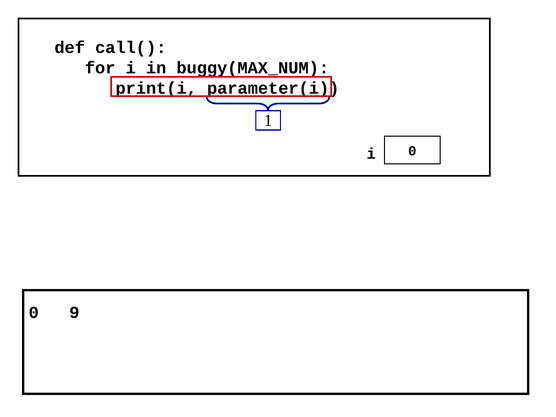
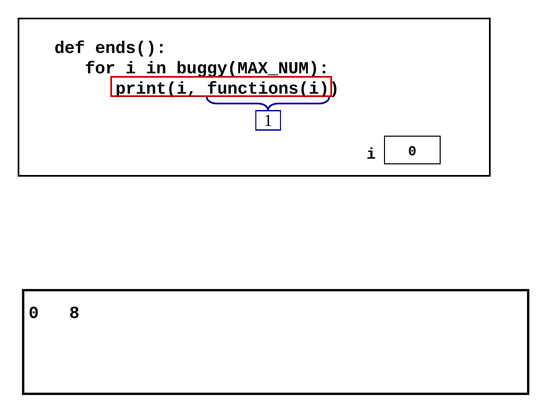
call(: call( -> ends( (131, 47)
parameter(i: parameter(i -> functions(i (273, 88)
9: 9 -> 8 (74, 313)
